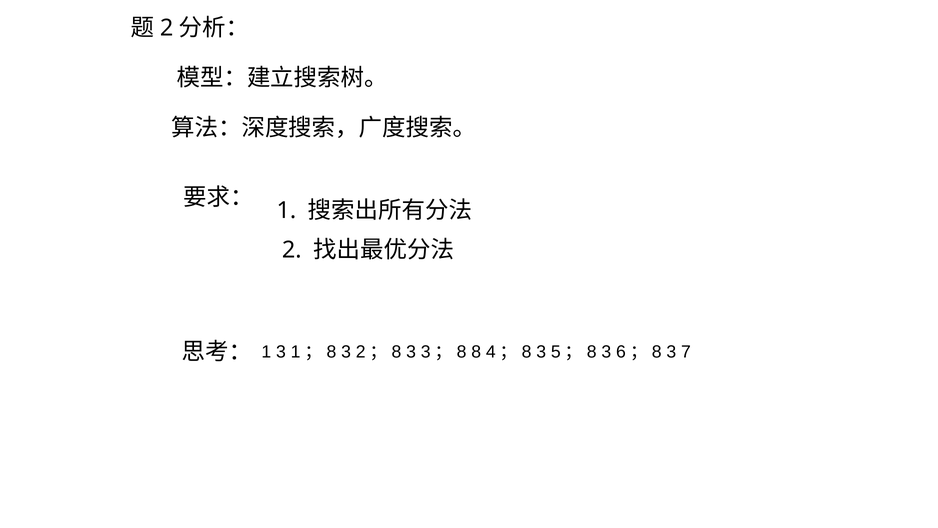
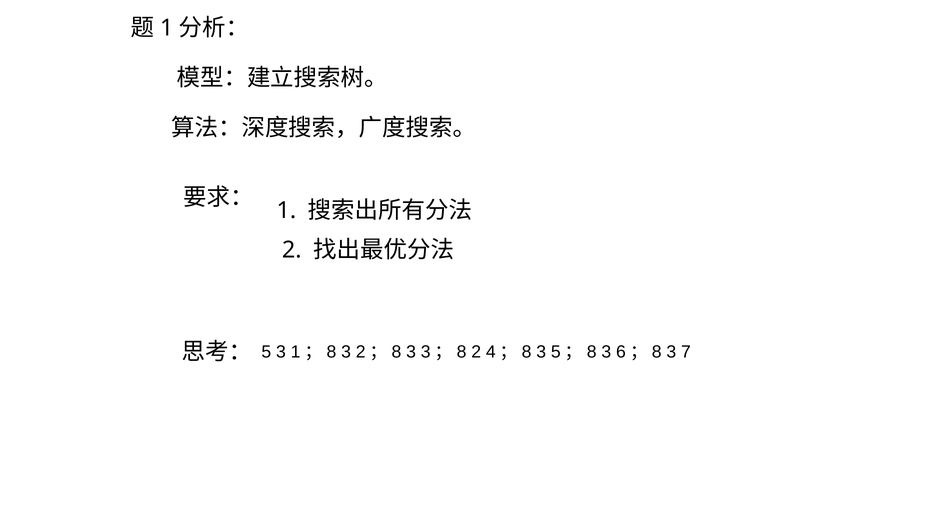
2: 2 -> 1 (167, 28)
1: 1 -> 5 (266, 352)
3；8 8: 8 -> 2 (476, 352)
